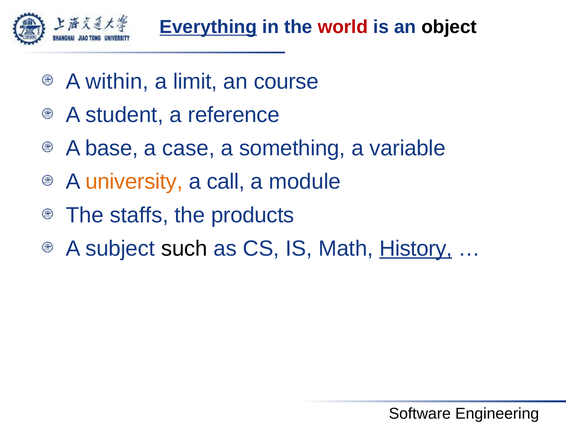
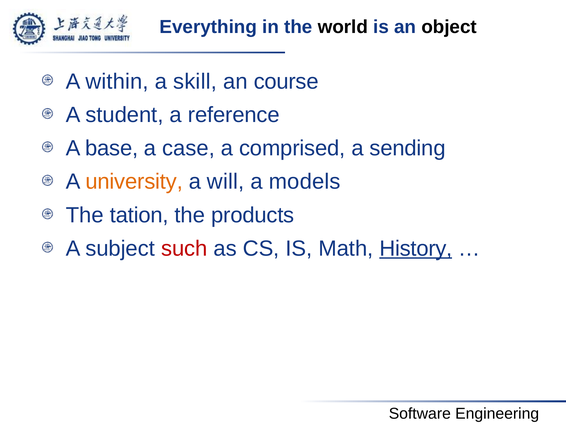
Everything underline: present -> none (208, 27)
world colour: red -> black (343, 27)
limit: limit -> skill (195, 82)
something: something -> comprised (292, 148)
variable: variable -> sending (408, 148)
call: call -> will (226, 182)
module: module -> models (305, 182)
staffs: staffs -> tation (139, 215)
such colour: black -> red (184, 249)
